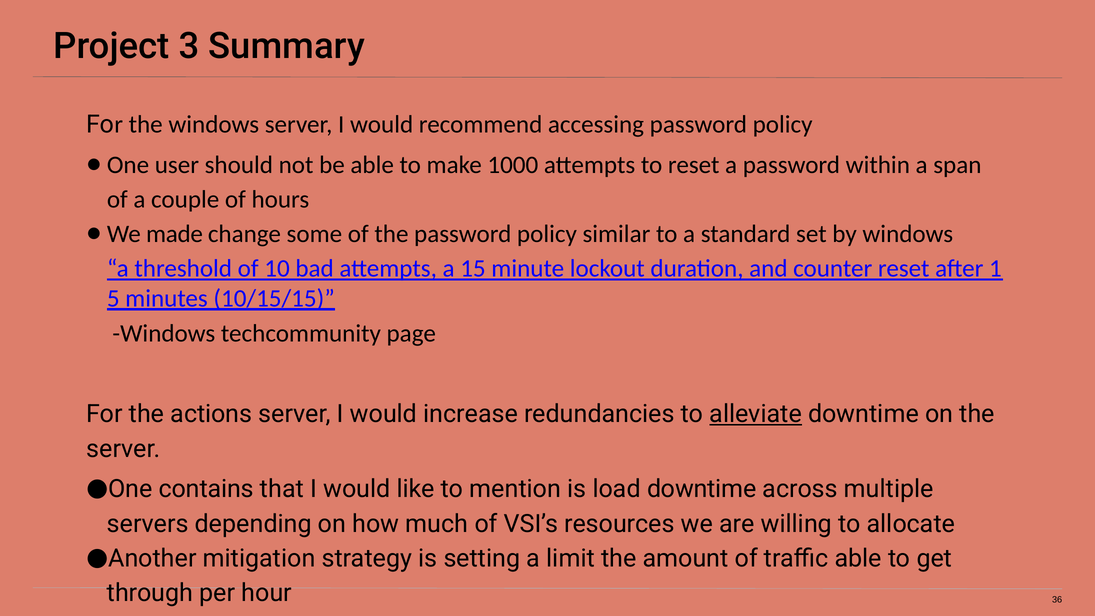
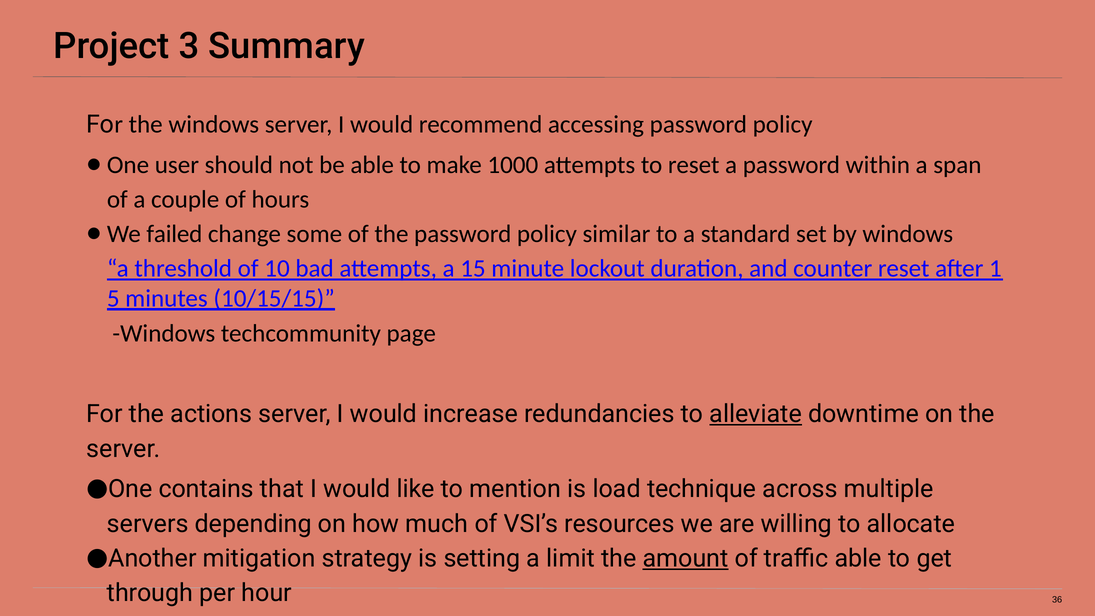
made: made -> failed (174, 234)
load downtime: downtime -> technique (702, 489)
amount underline: none -> present (686, 558)
